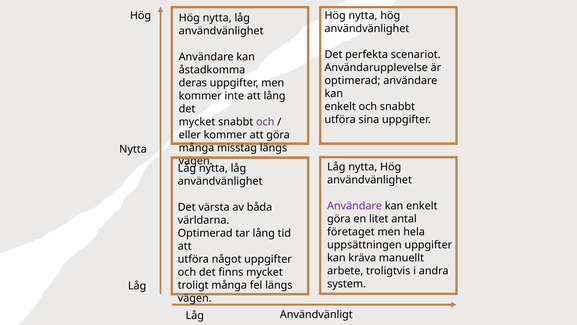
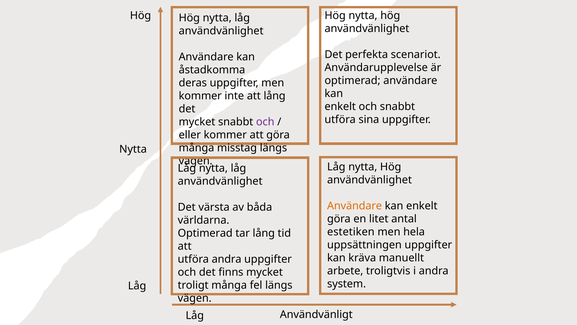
Användare colour: purple -> orange (355, 206)
företaget: företaget -> estetiken (351, 232)
utföra något: något -> andra (227, 259)
